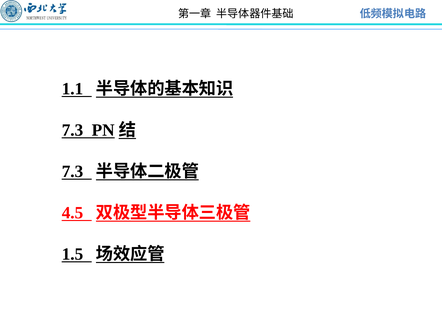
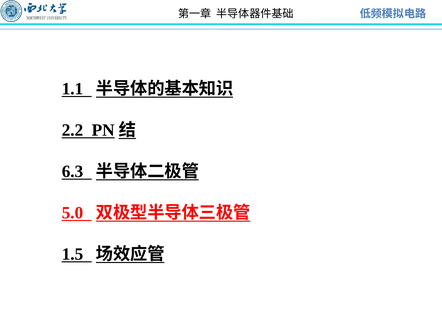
7.3: 7.3 -> 2.2 (72, 130)
7.3: 7.3 -> 6.3 (72, 171)
4.5: 4.5 -> 5.0 (72, 213)
